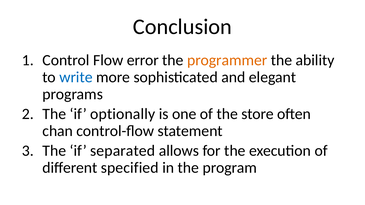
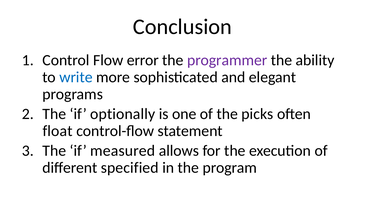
programmer colour: orange -> purple (227, 60)
store: store -> picks (257, 114)
chan: chan -> float (58, 131)
separated: separated -> measured (123, 151)
